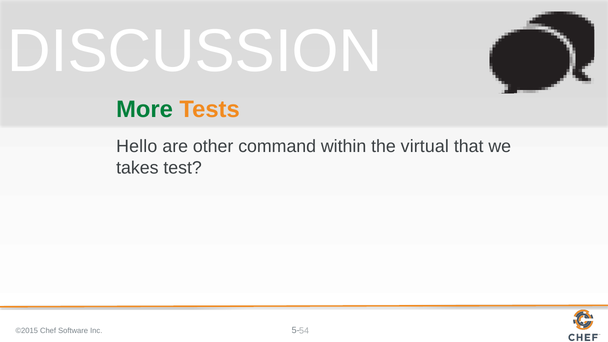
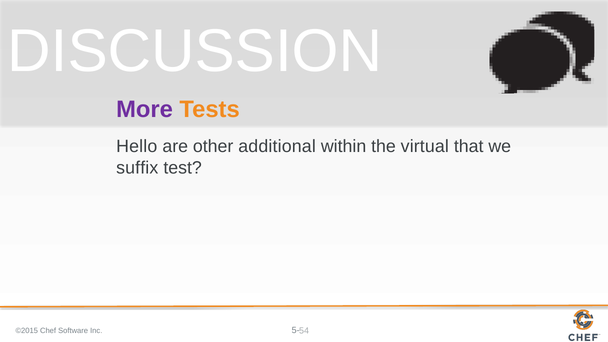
More colour: green -> purple (145, 109)
command: command -> additional (277, 146)
takes: takes -> suffix (137, 168)
